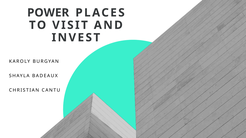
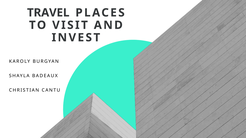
POWER: POWER -> TRAVEL (48, 13)
